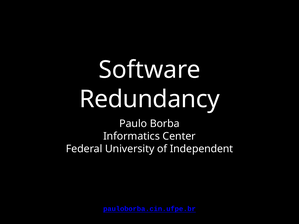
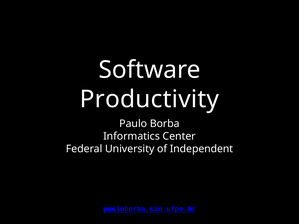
Redundancy: Redundancy -> Productivity (149, 99)
